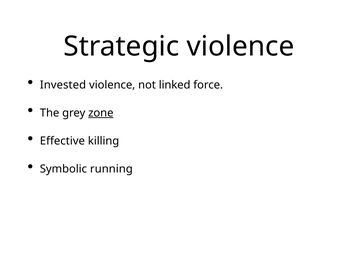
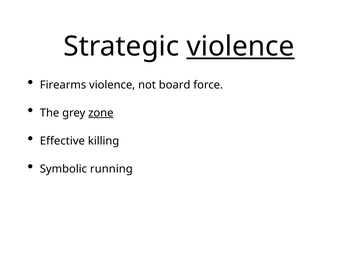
violence underline: none -> present (241, 46)
Invested: Invested -> Firearms (63, 85)
linked: linked -> board (175, 85)
